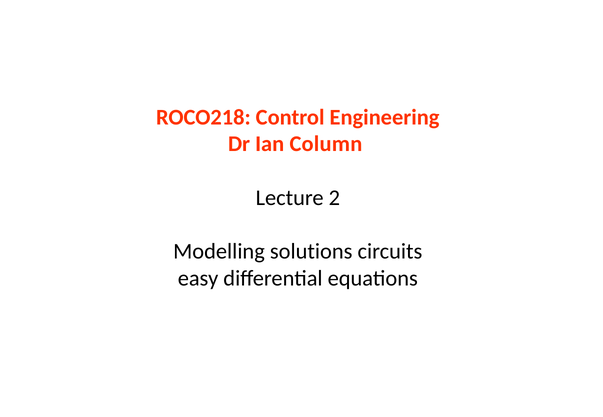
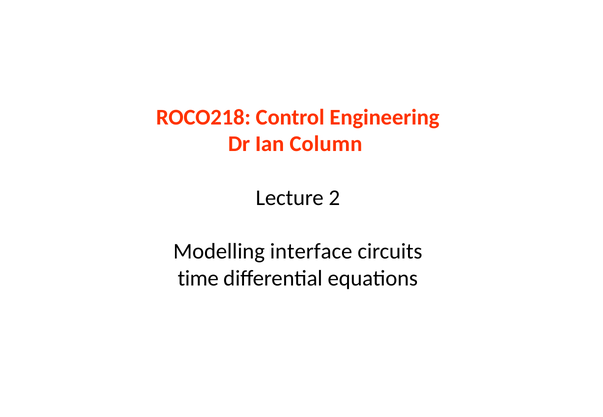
solutions: solutions -> interface (311, 252)
easy: easy -> time (198, 279)
